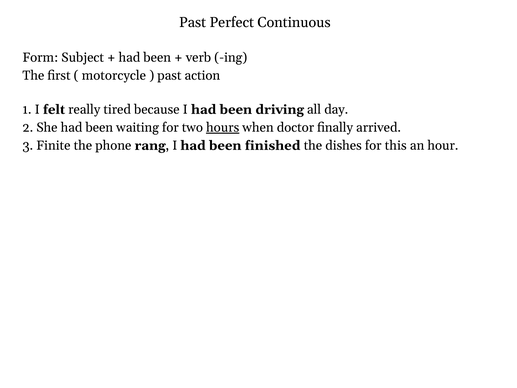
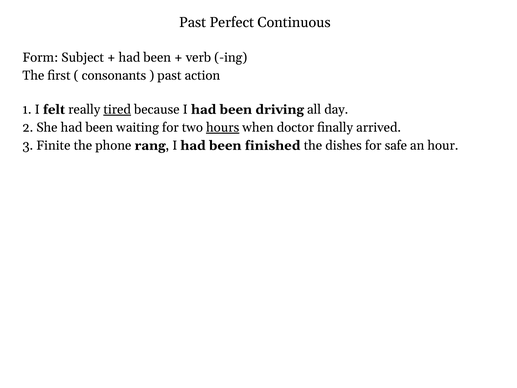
motorcycle: motorcycle -> consonants (114, 75)
tired underline: none -> present (117, 109)
this: this -> safe (396, 145)
